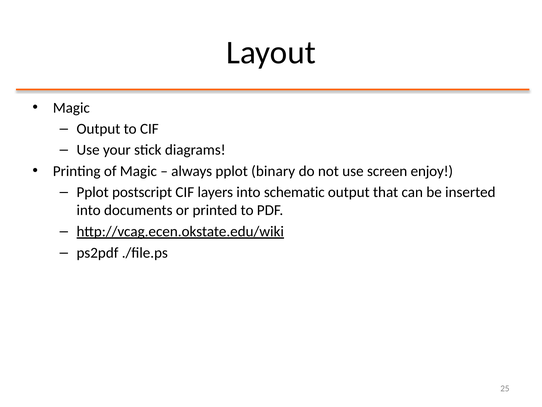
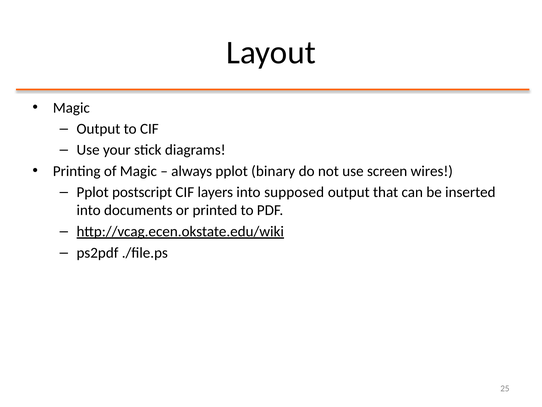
enjoy: enjoy -> wires (432, 171)
schematic: schematic -> supposed (294, 192)
